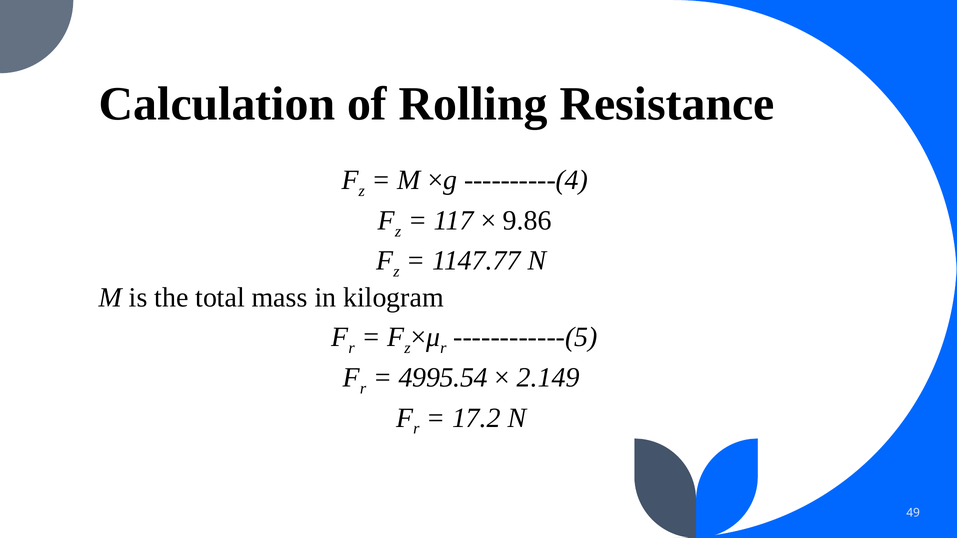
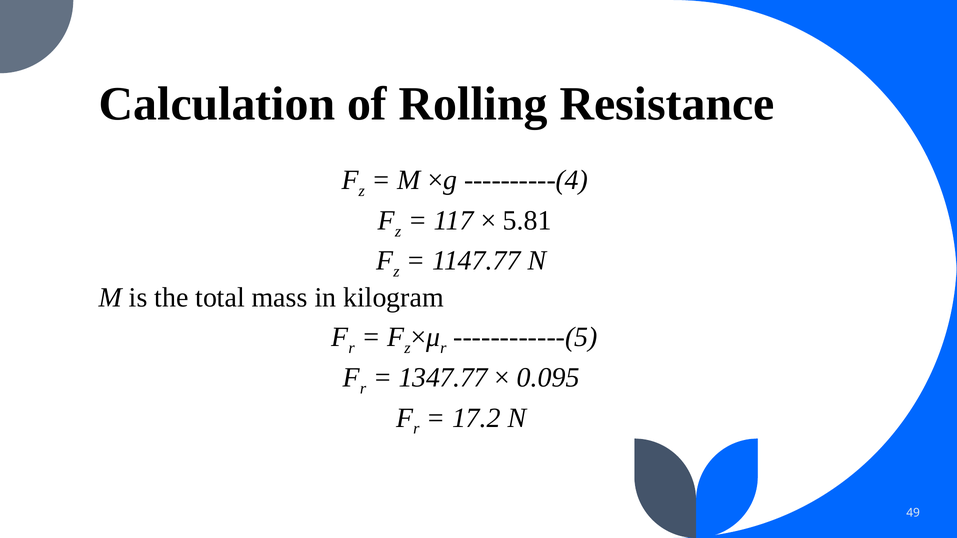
9.86: 9.86 -> 5.81 (527, 221)
4995.54: 4995.54 -> 1347.77 (443, 378)
2.149: 2.149 -> 0.095 (548, 378)
